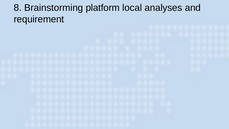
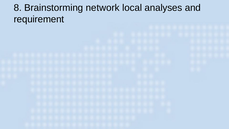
platform: platform -> network (103, 8)
